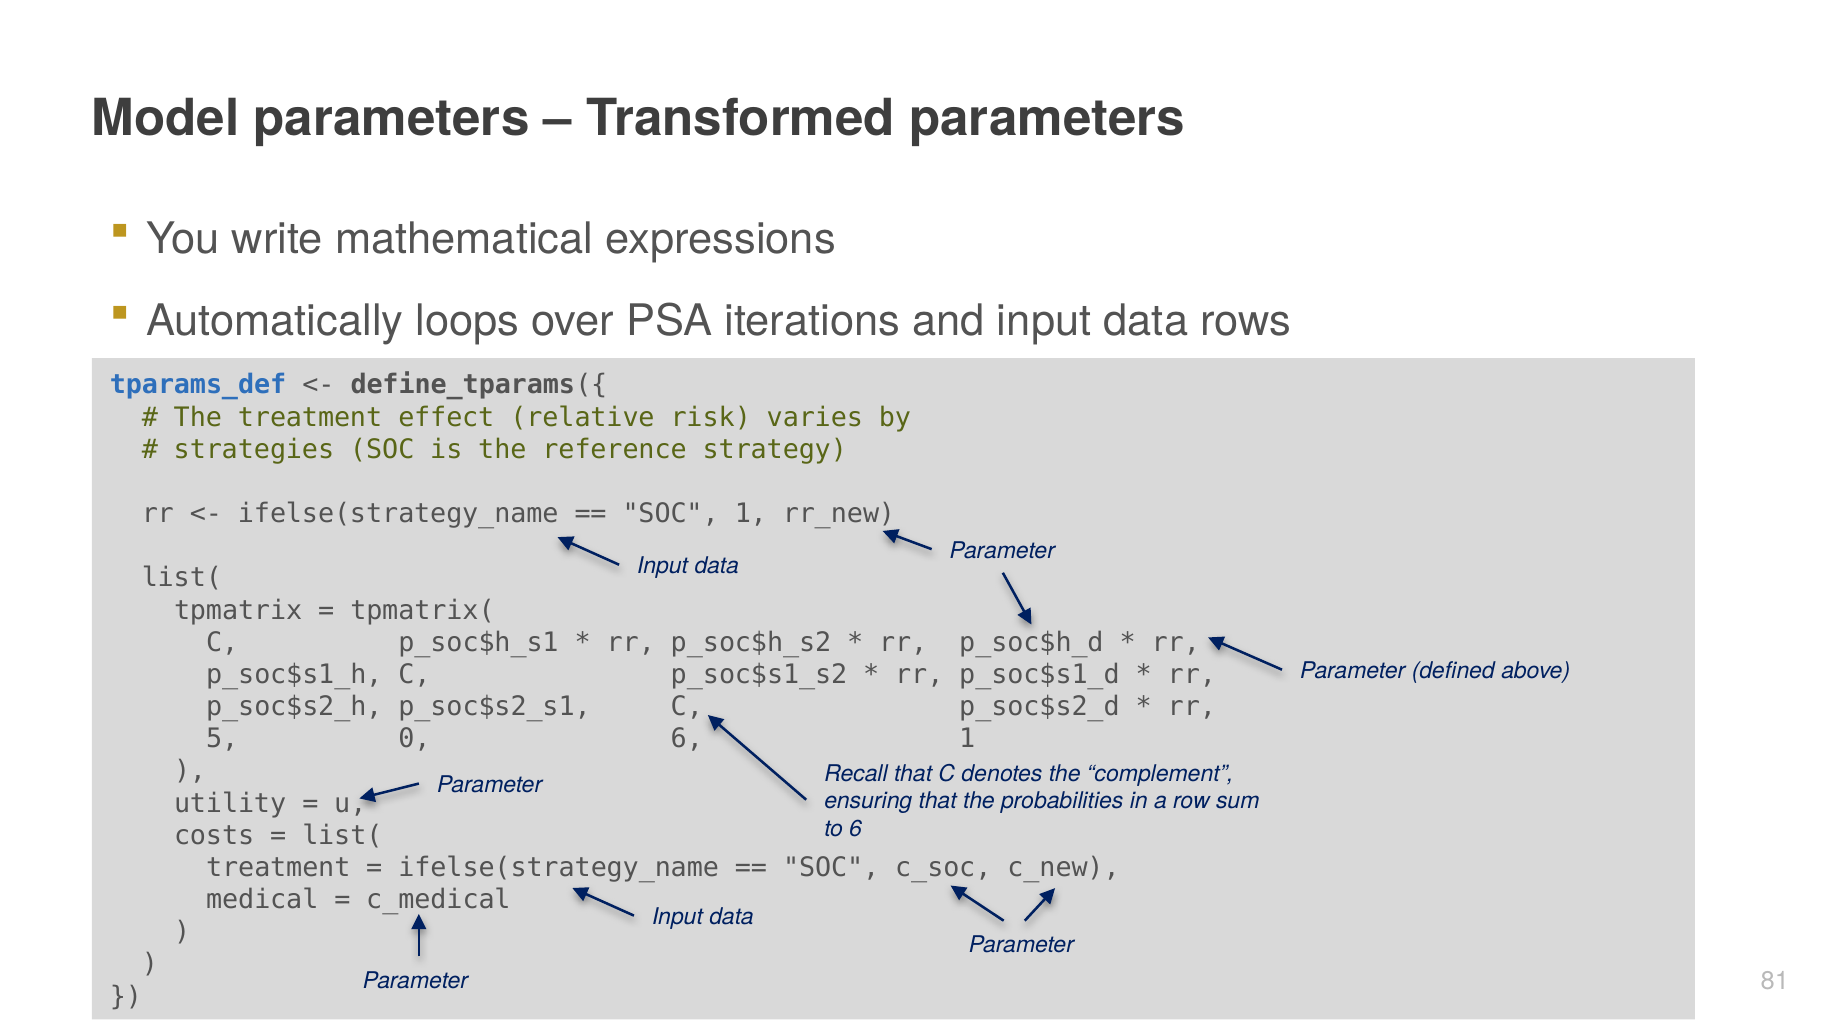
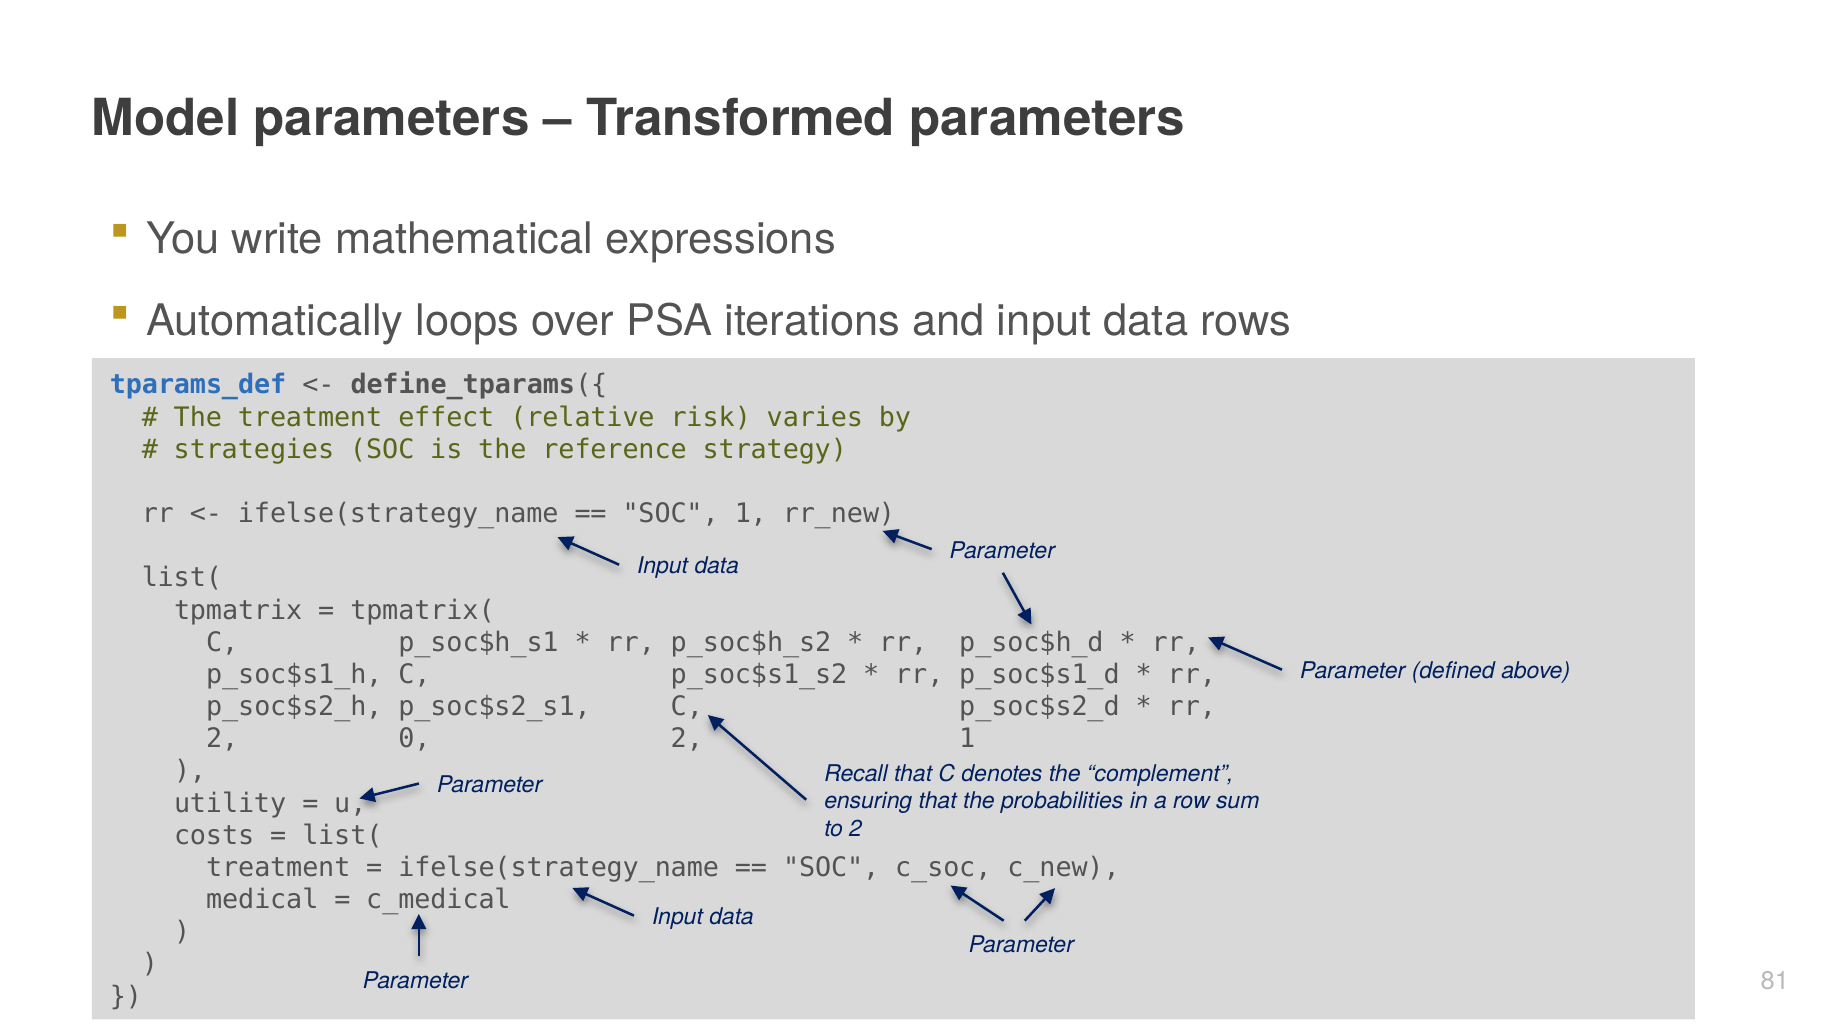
5: 5 -> 2 (222, 738)
0 6: 6 -> 2 (687, 738)
to 6: 6 -> 2 (856, 829)
